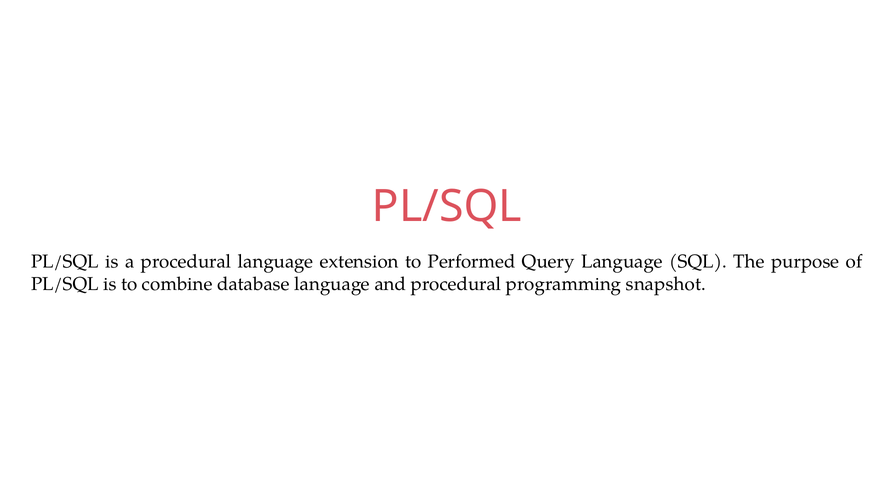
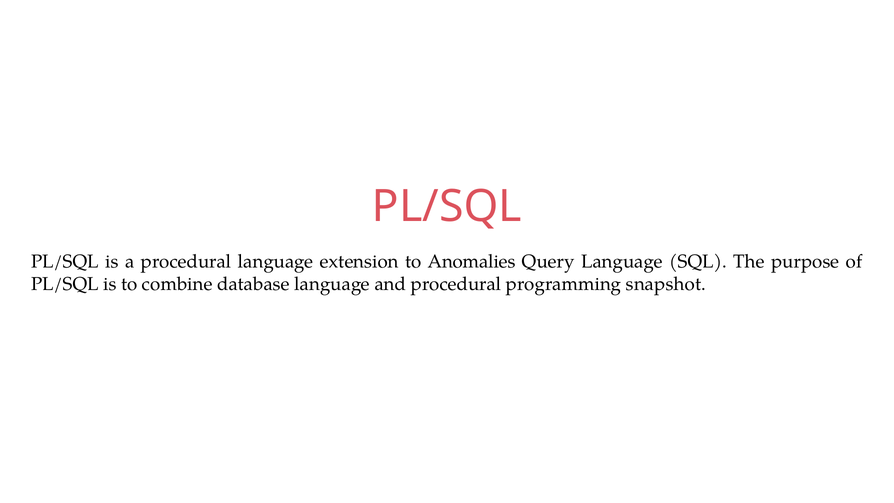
Performed: Performed -> Anomalies (472, 262)
